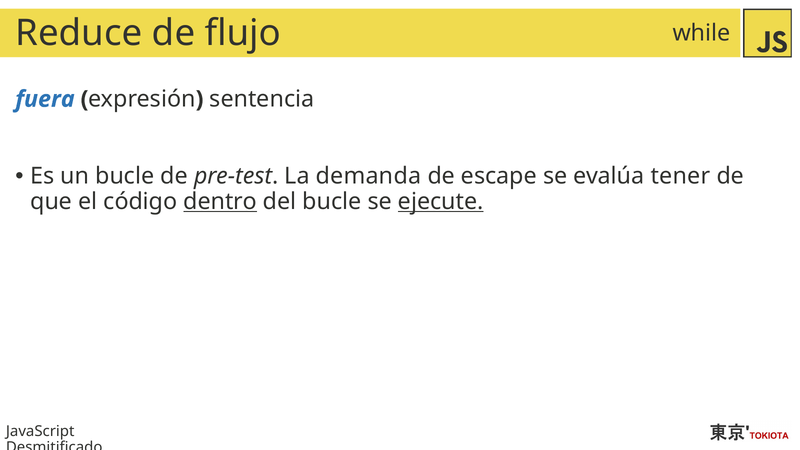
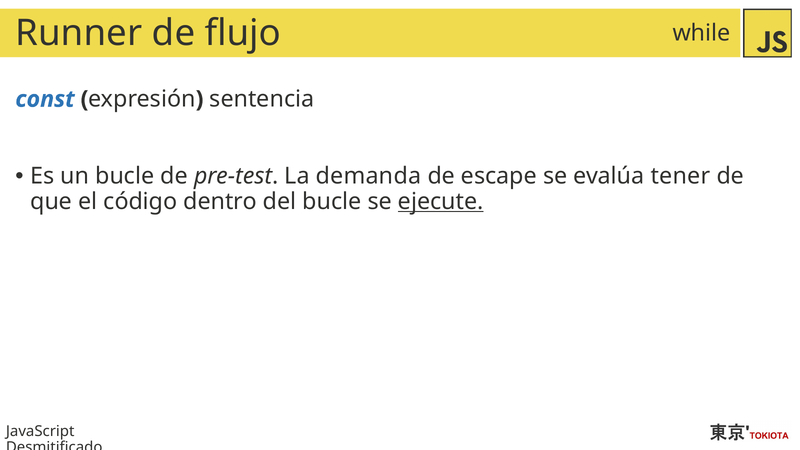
Reduce: Reduce -> Runner (79, 33)
fuera: fuera -> const (45, 99)
dentro underline: present -> none (220, 201)
